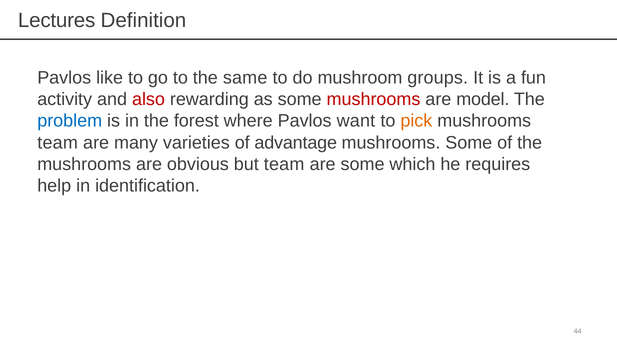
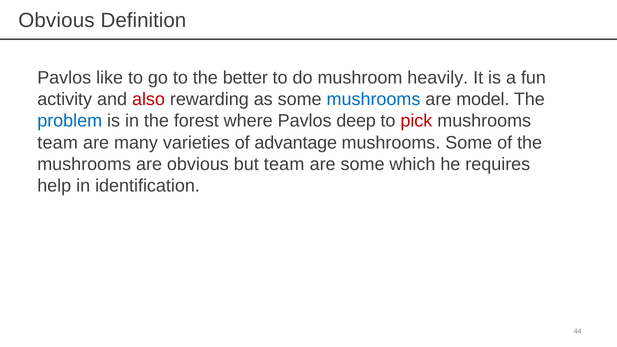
Lectures: Lectures -> Obvious (56, 21)
same: same -> better (245, 78)
groups: groups -> heavily (438, 78)
mushrooms colour: red -> blue (374, 99)
want: want -> deep (356, 121)
pick colour: orange -> red (416, 121)
